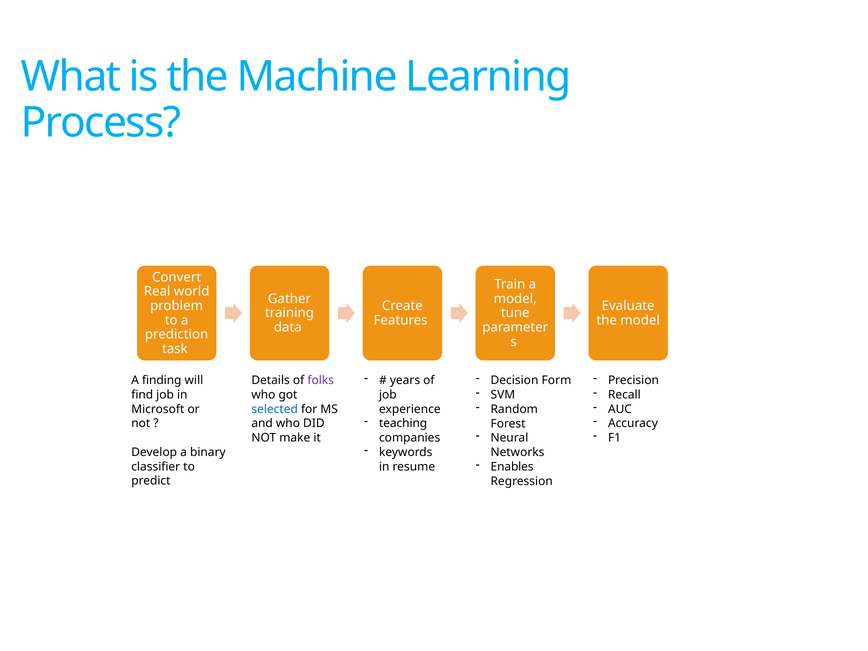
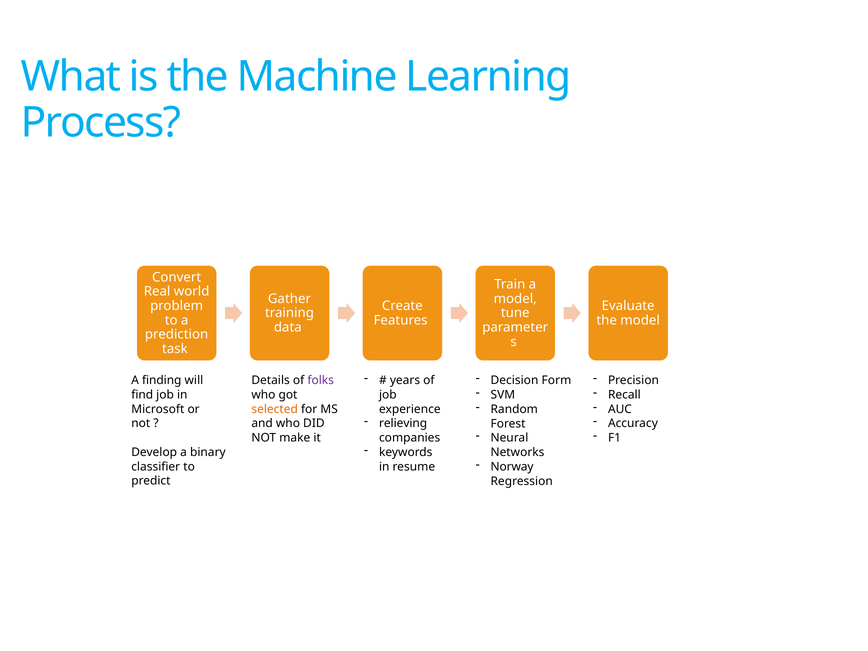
selected colour: blue -> orange (275, 409)
teaching: teaching -> relieving (403, 423)
Enables: Enables -> Norway (512, 467)
